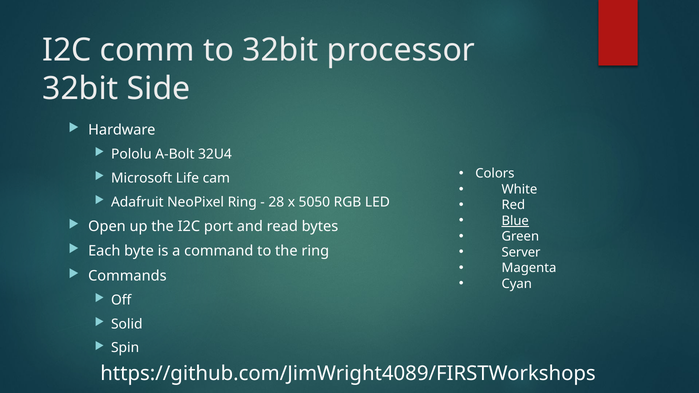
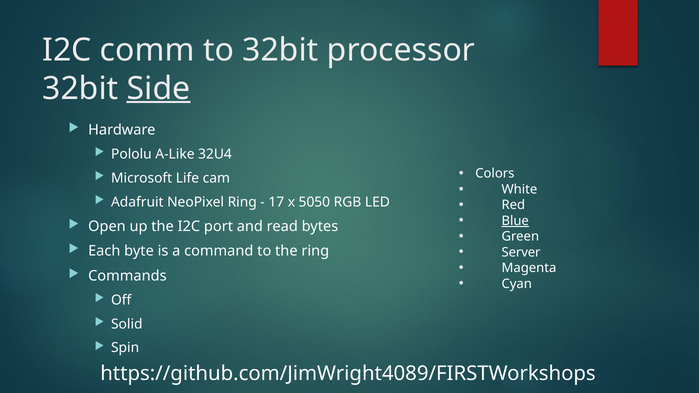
Side underline: none -> present (159, 88)
A-Bolt: A-Bolt -> A-Like (175, 154)
28: 28 -> 17 (276, 202)
